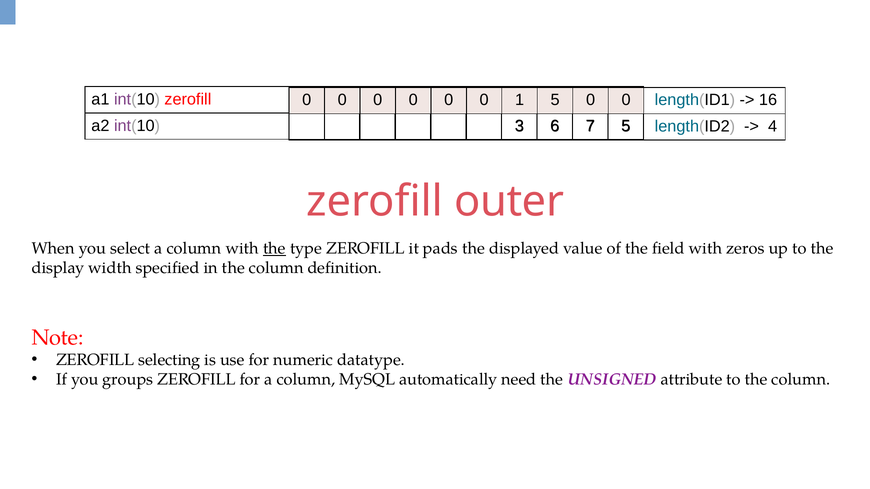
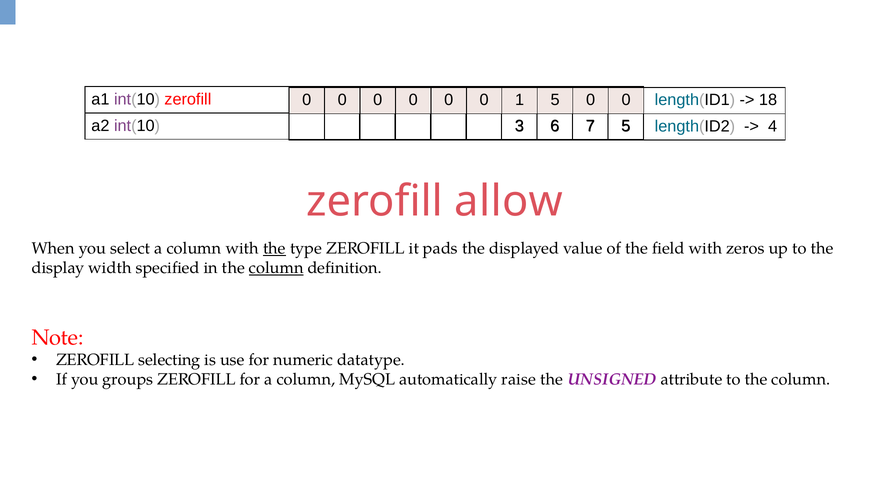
16: 16 -> 18 (768, 100)
outer: outer -> allow (509, 201)
column underline: none -> present (276, 268)
need: need -> raise (519, 380)
